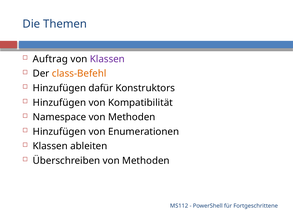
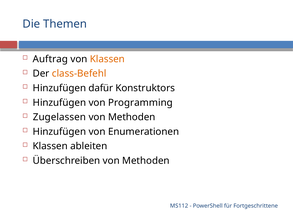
Klassen colour: purple -> orange (107, 59)
Kompatibilität: Kompatibilität -> Programming (140, 103)
Namespace: Namespace -> Zugelassen (59, 118)
